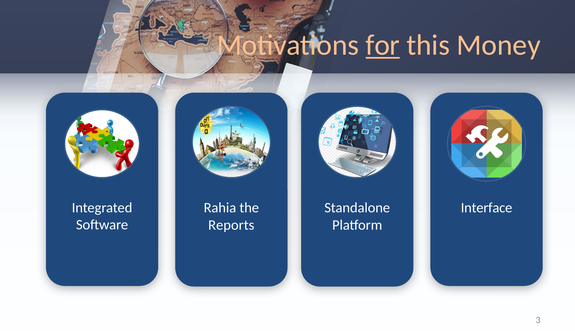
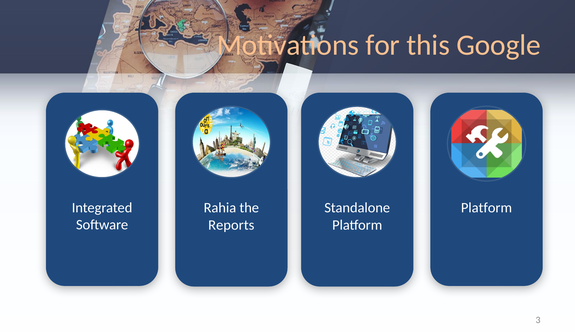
for underline: present -> none (383, 45)
Money: Money -> Google (499, 45)
Interface: Interface -> Platform (486, 208)
